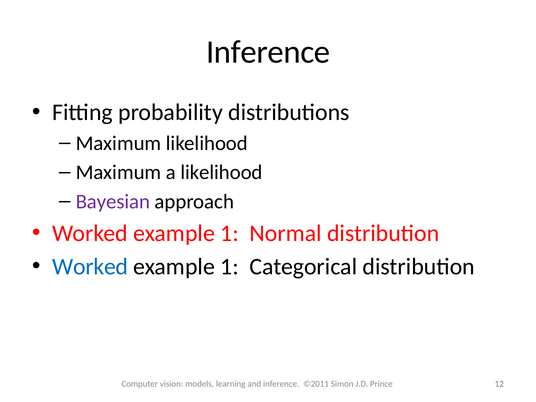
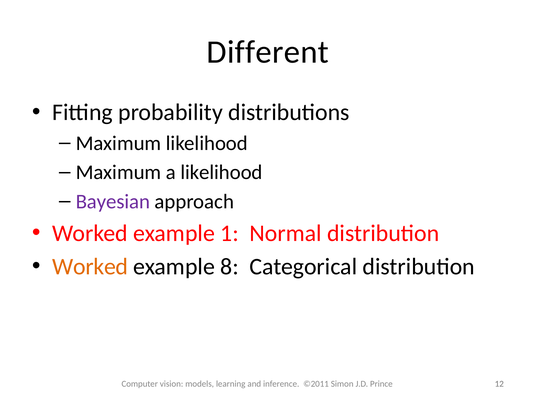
Inference: Inference -> Different (268, 52)
Worked colour: blue -> orange (90, 267)
1: 1 -> 8 (230, 267)
